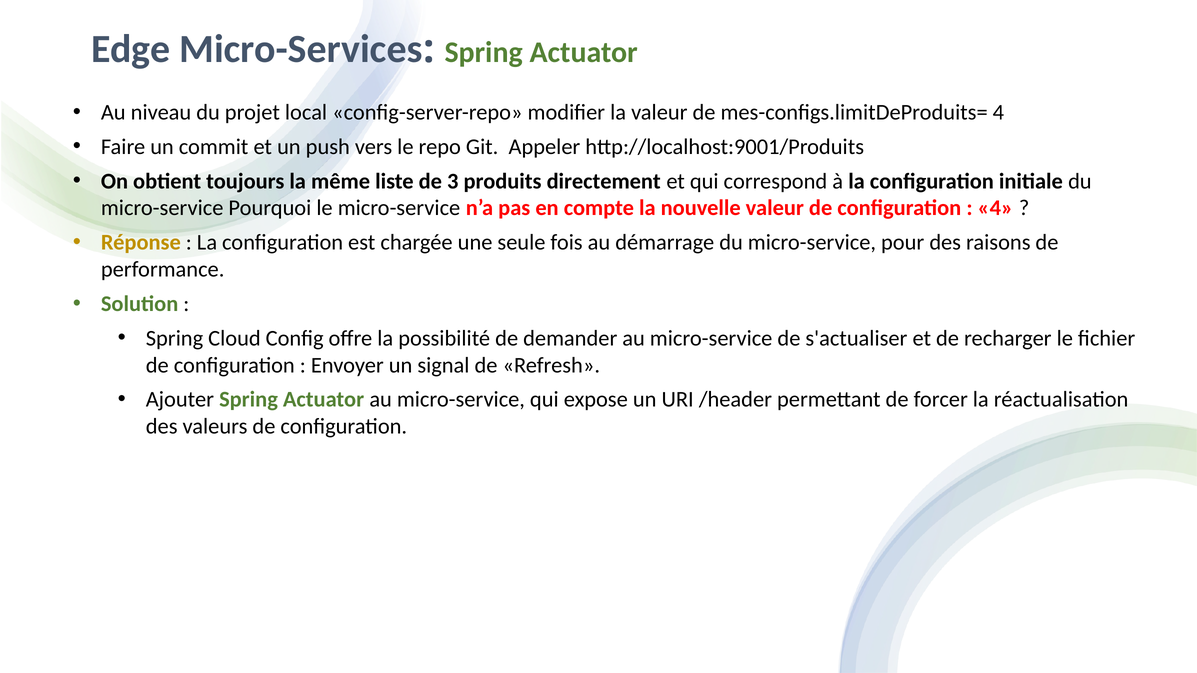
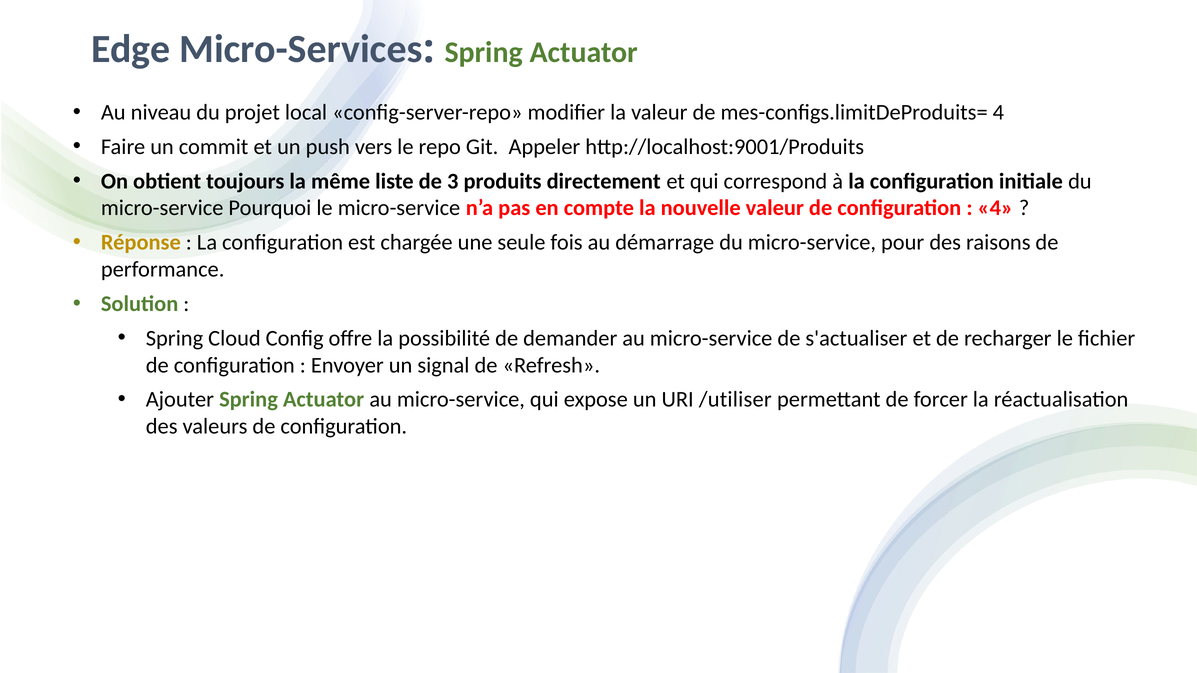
/header: /header -> /utiliser (735, 400)
